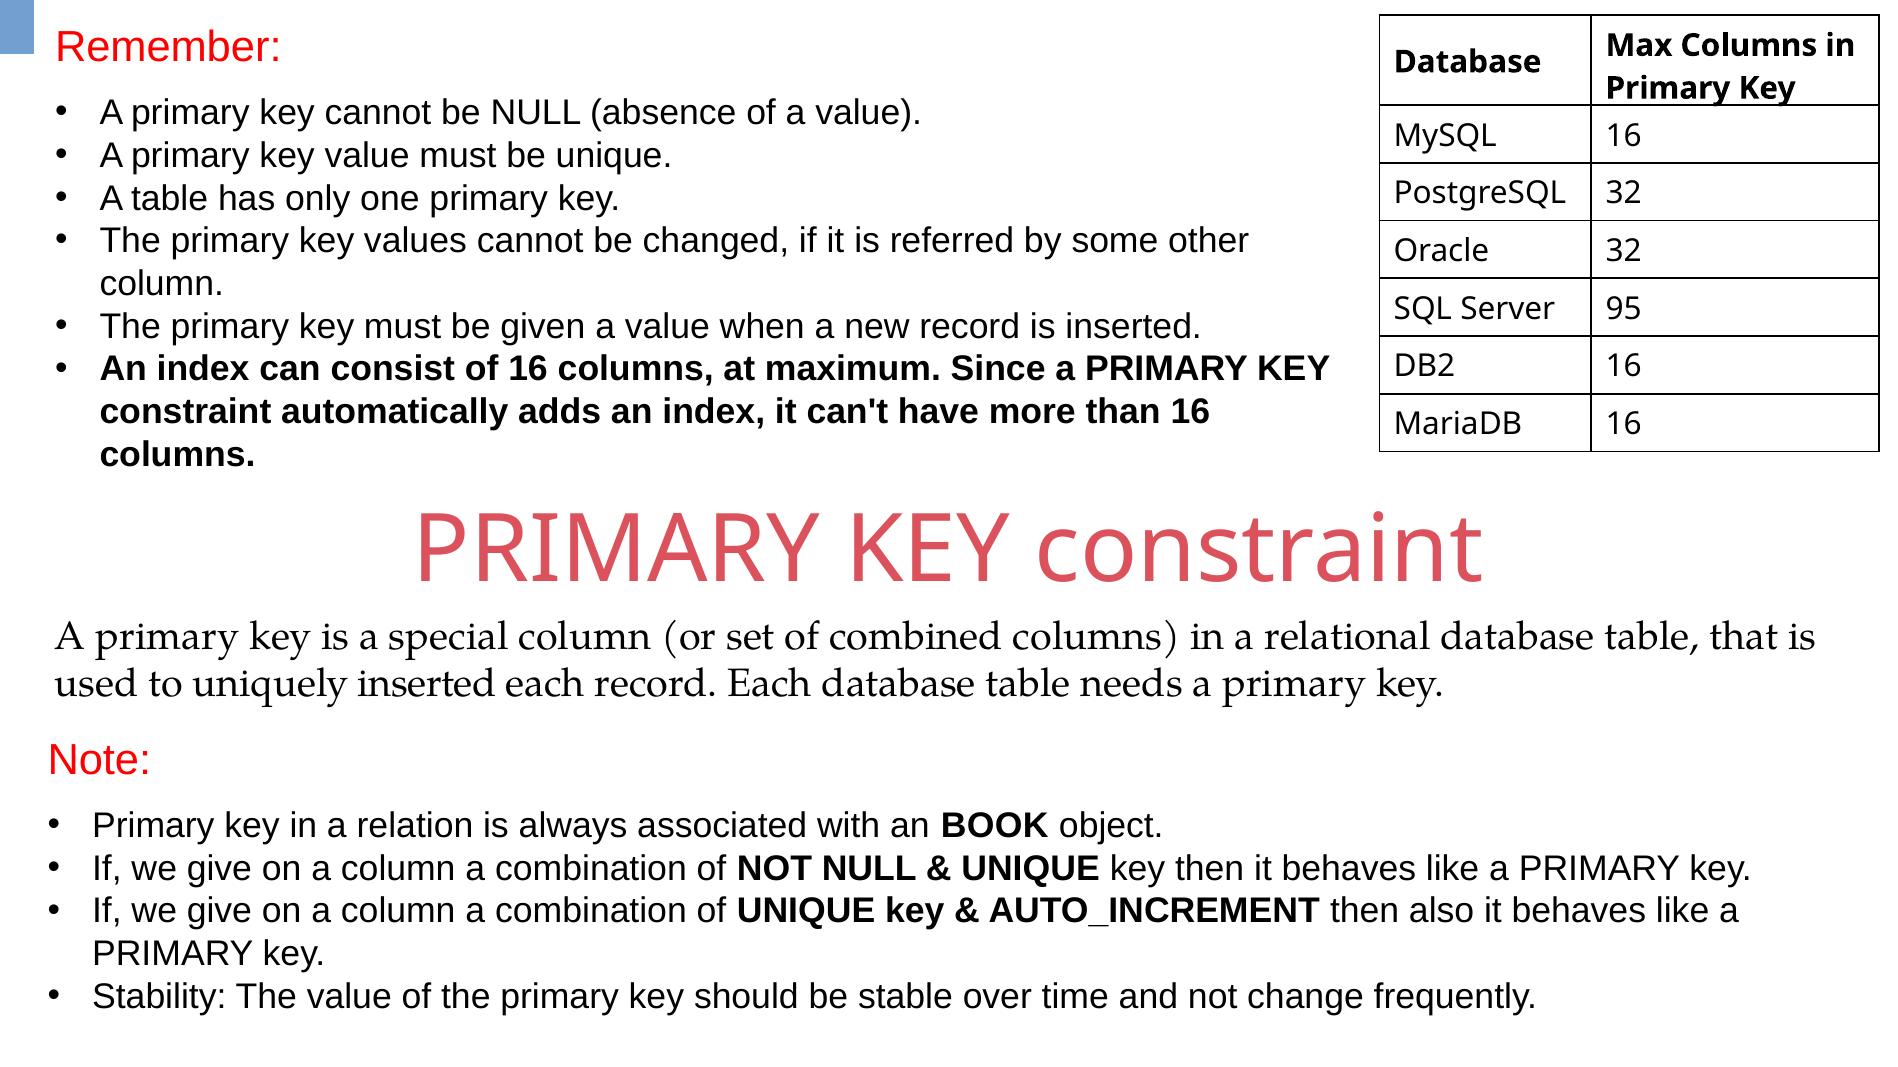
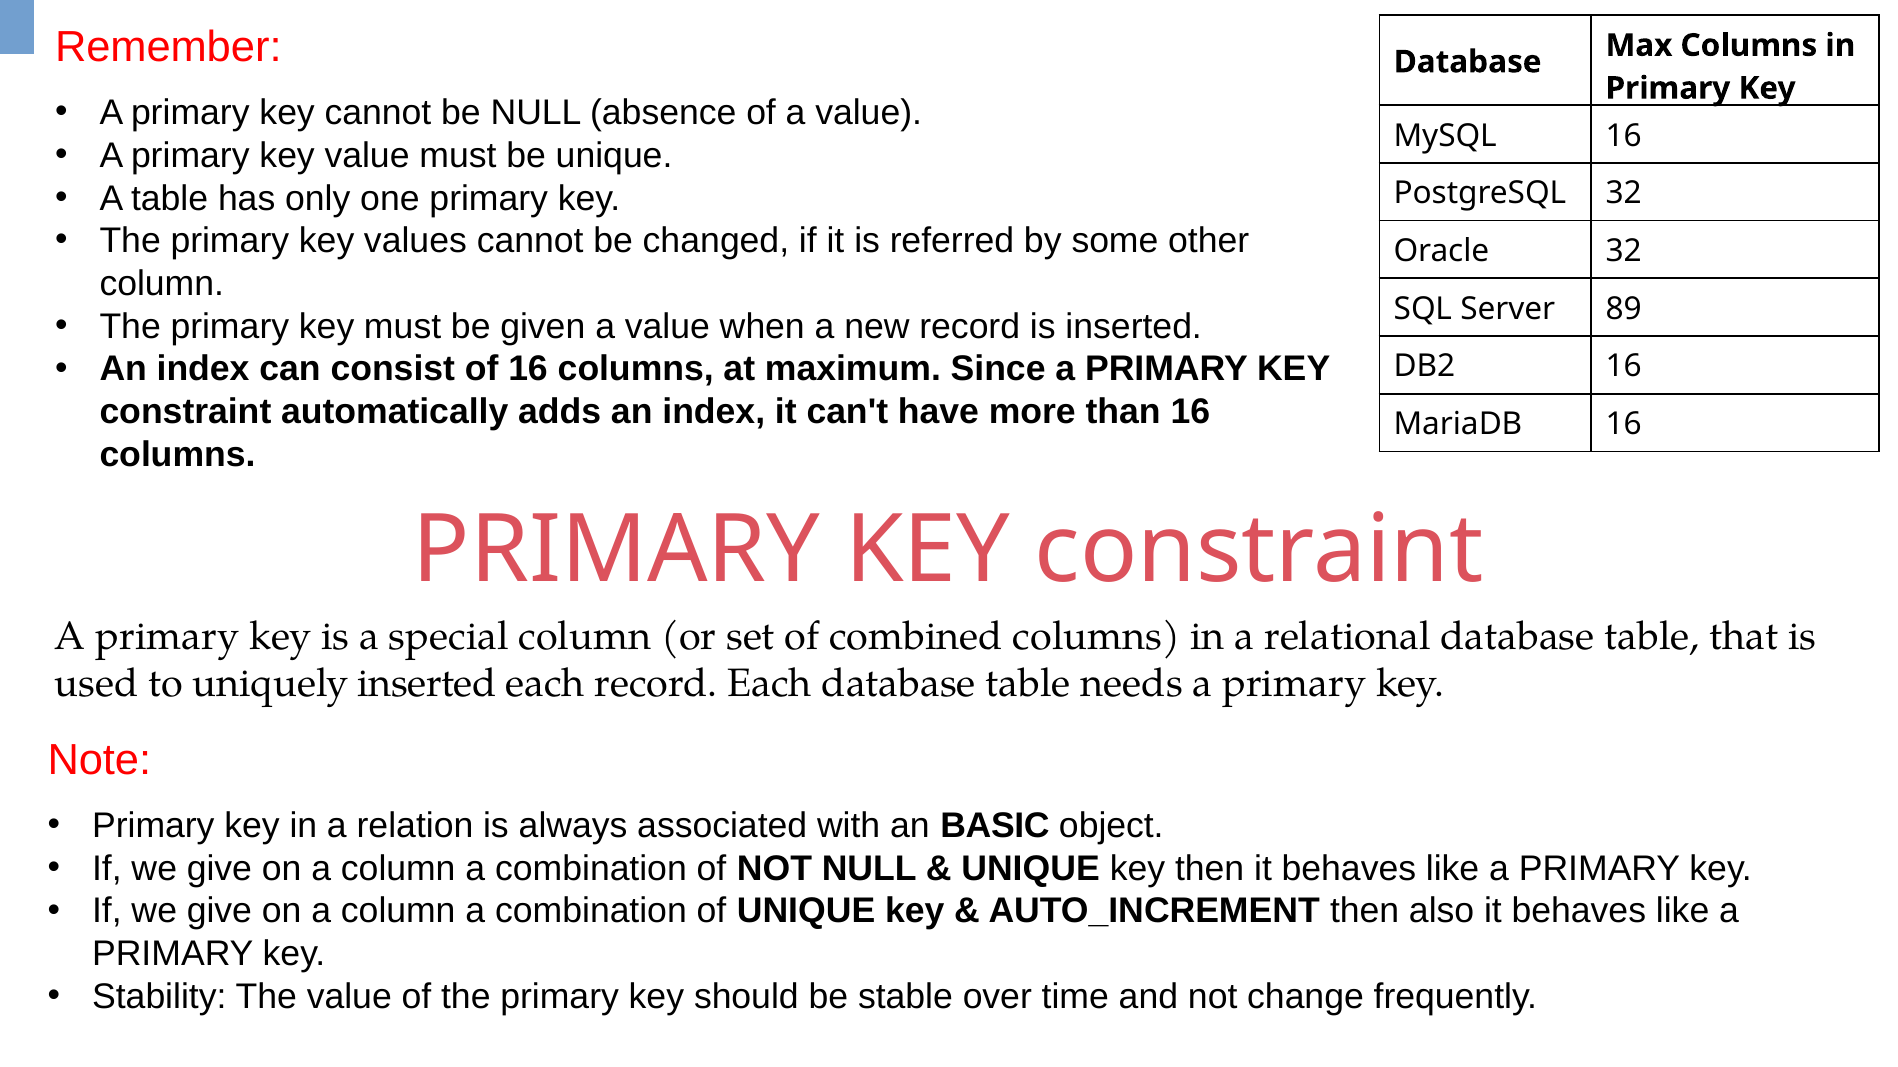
95: 95 -> 89 (1624, 309)
BOOK: BOOK -> BASIC (995, 826)
